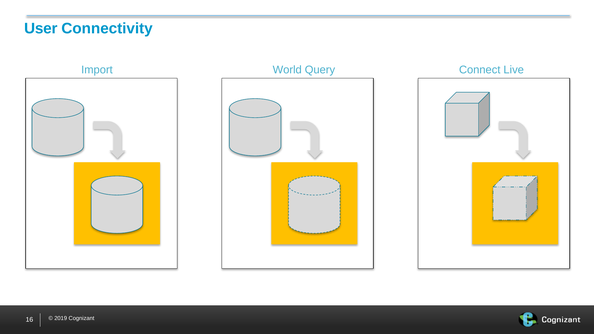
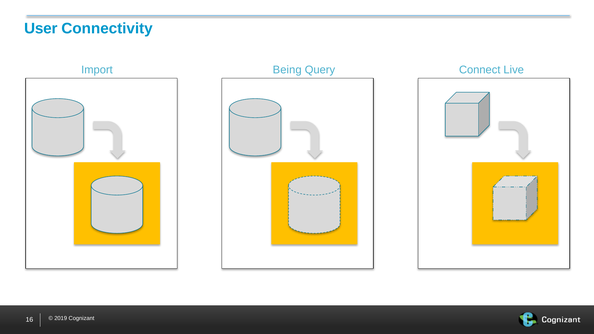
World: World -> Being (287, 70)
